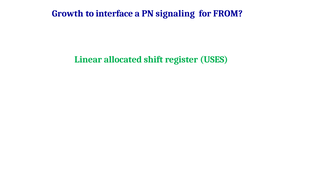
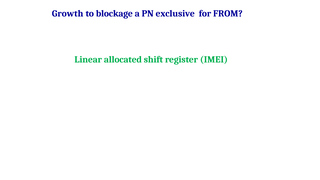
interface: interface -> blockage (114, 13)
signaling: signaling -> exclusive (175, 13)
USES: USES -> IMEI (214, 59)
